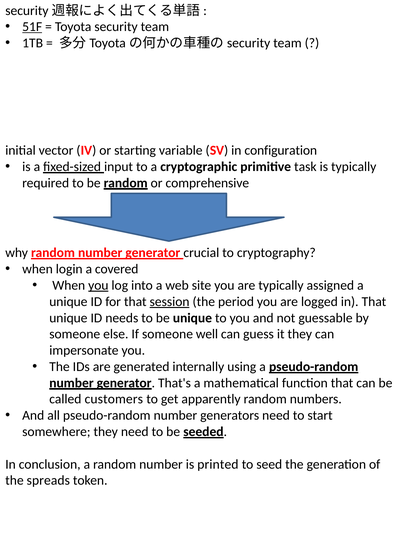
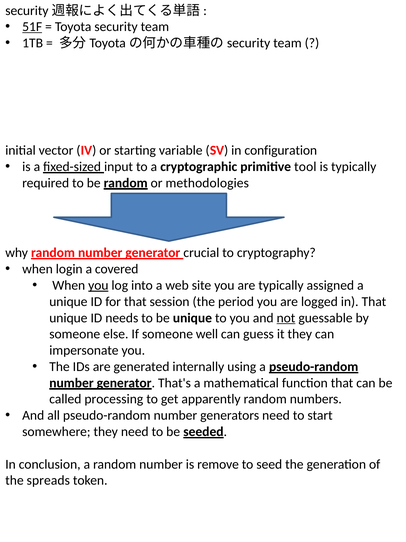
task: task -> tool (305, 166)
comprehensive: comprehensive -> methodologies (207, 183)
session underline: present -> none (170, 301)
not underline: none -> present (286, 317)
customers: customers -> processing (114, 399)
printed: printed -> remove (218, 464)
